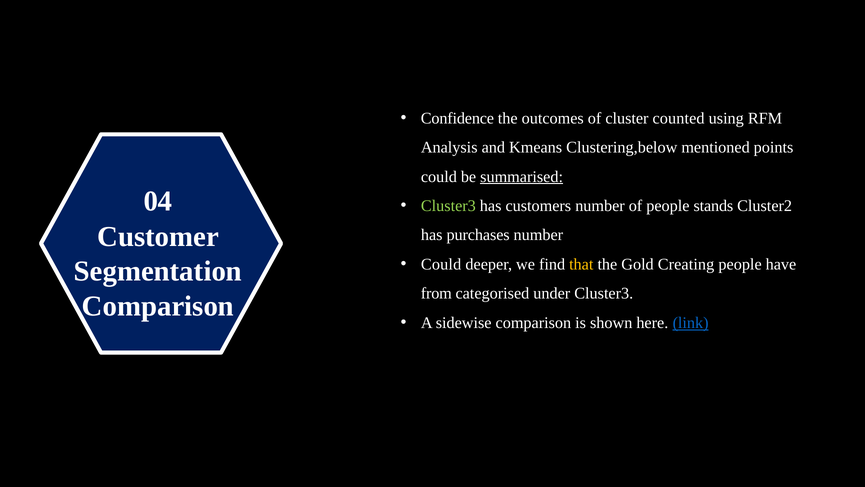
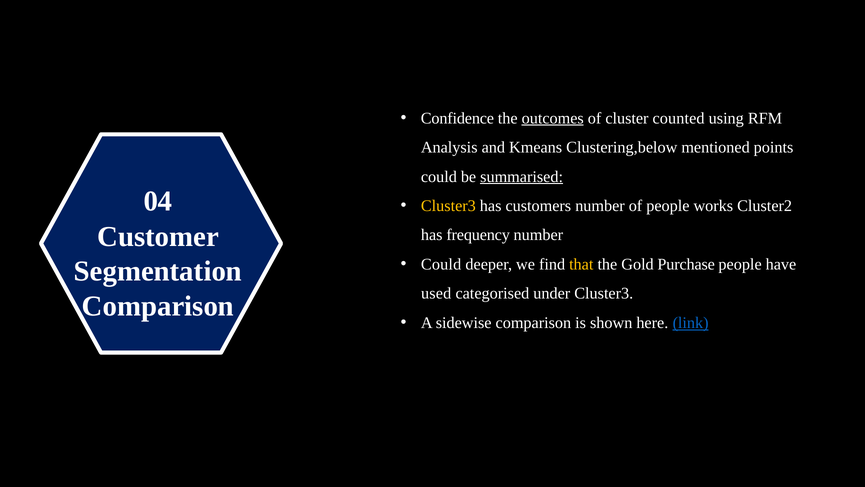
outcomes underline: none -> present (553, 118)
Cluster3 colour: light green -> yellow (448, 206)
stands: stands -> works (713, 206)
purchases: purchases -> frequency (478, 235)
Creating: Creating -> Purchase (686, 264)
from: from -> used (436, 293)
